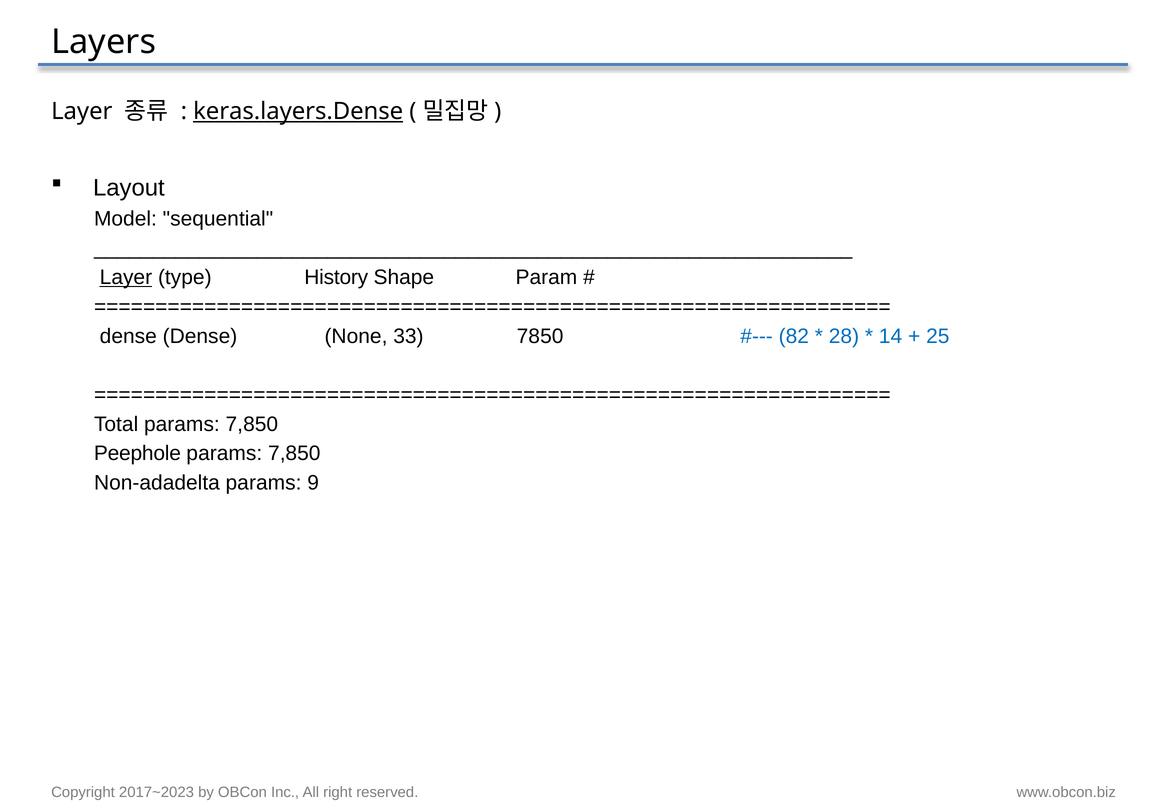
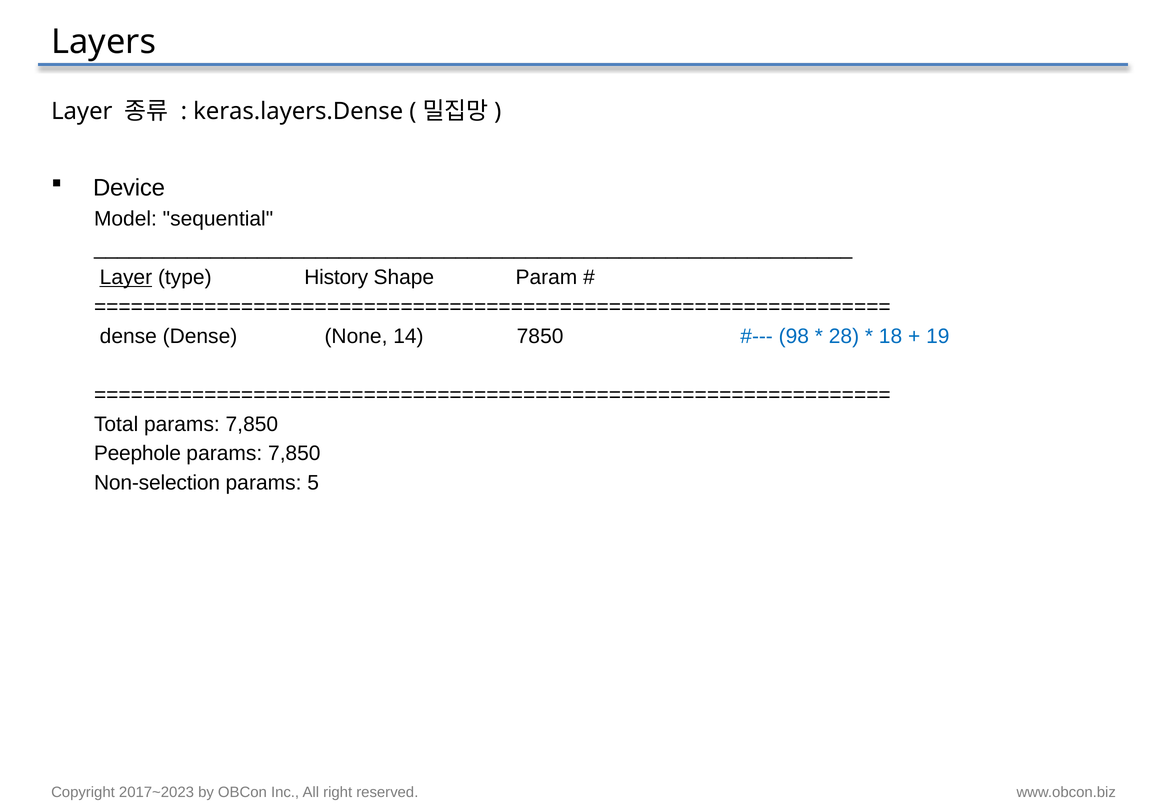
keras.layers.Dense underline: present -> none (298, 111)
Layout: Layout -> Device (129, 188)
33: 33 -> 14 (408, 336)
82: 82 -> 98 (794, 336)
14: 14 -> 18 (891, 336)
25: 25 -> 19 (938, 336)
Non-adadelta: Non-adadelta -> Non-selection (157, 483)
9: 9 -> 5 (313, 483)
